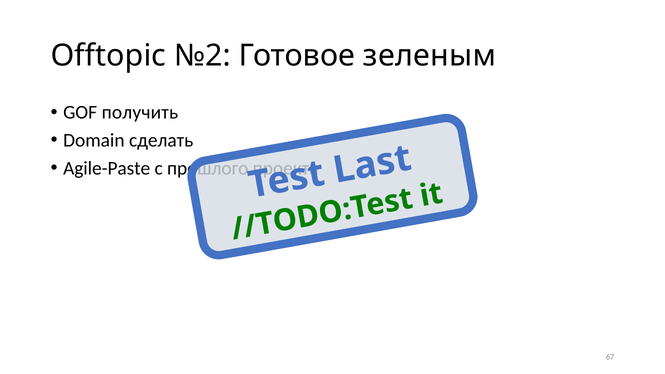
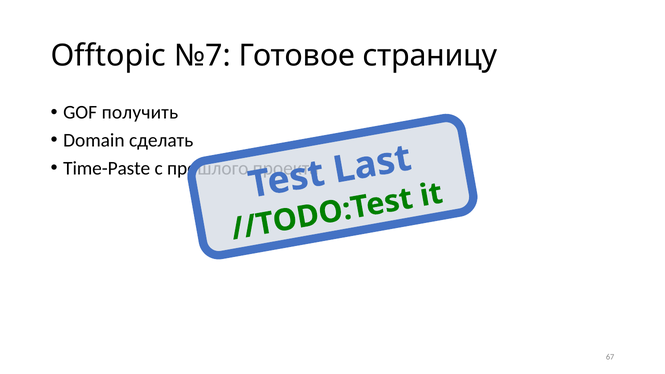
№2: №2 -> №7 (202, 56)
зеленым: зеленым -> страницу (430, 56)
Agile-Paste: Agile-Paste -> Time-Paste (107, 168)
